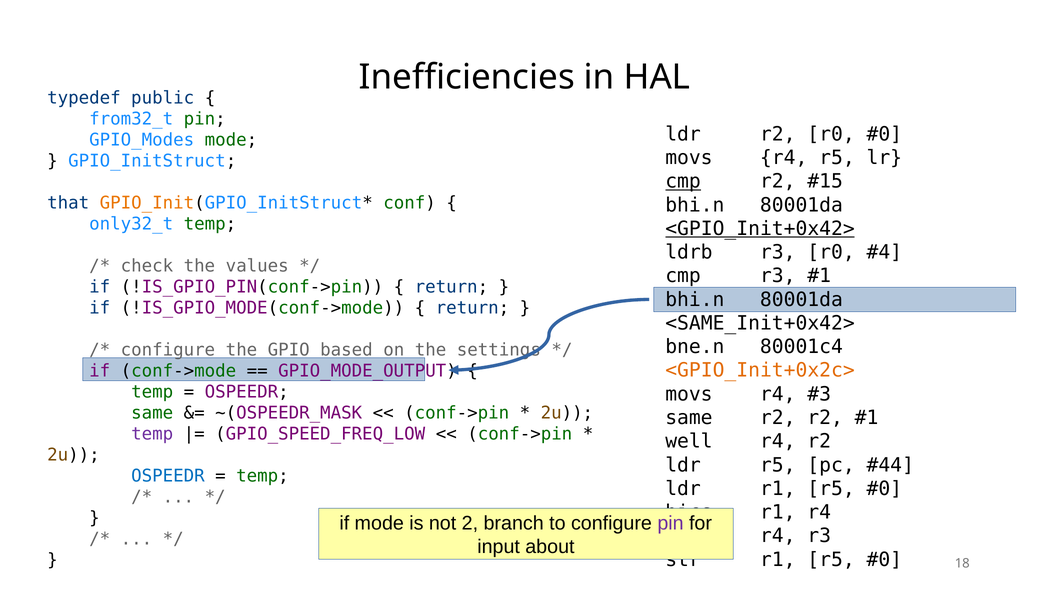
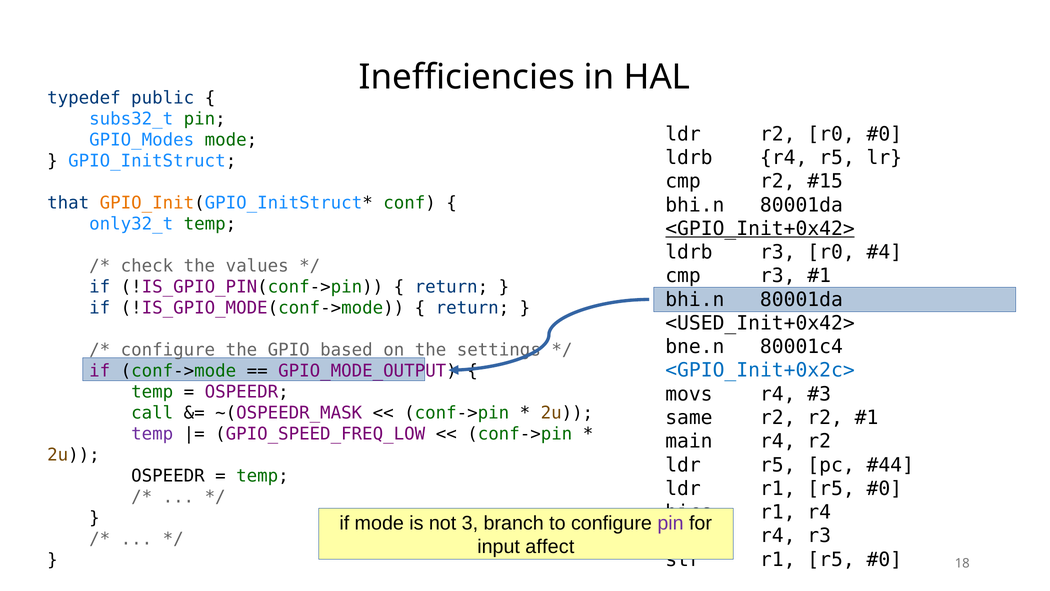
from32_t: from32_t -> subs32_t (131, 119)
movs: movs -> ldrb (689, 158)
cmp underline: present -> none (683, 181)
<SAME_Init+0x42>: <SAME_Init+0x42> -> <USED_Init+0x42> (760, 323)
<GPIO_Init+0x2c> colour: orange -> blue (760, 370)
same: same -> call (152, 413)
well: well -> main (689, 441)
OSPEEDR colour: blue -> black (168, 476)
2: 2 -> 3 (470, 523)
about: about -> affect (550, 547)
